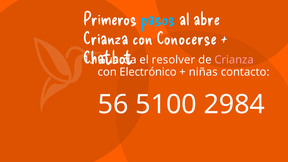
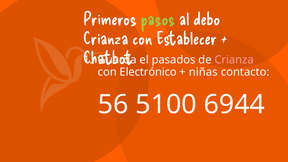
pasos colour: light blue -> light green (158, 19)
abre: abre -> debo (207, 19)
Conocerse: Conocerse -> Establecer (187, 39)
resolver: resolver -> pasados (174, 60)
2984: 2984 -> 6944 (234, 104)
